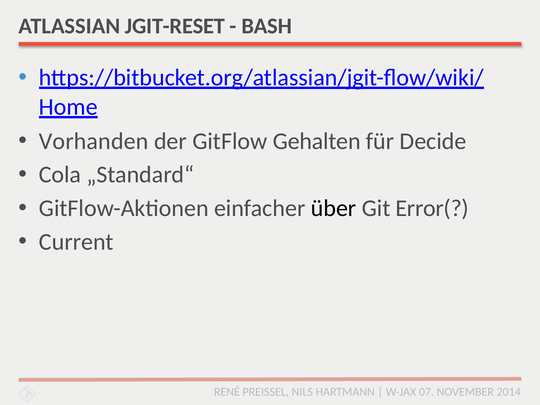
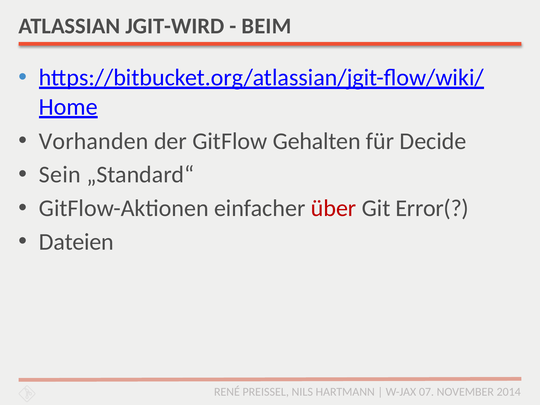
JGIT-RESET: JGIT-RESET -> JGIT-WIRD (175, 26)
BASH: BASH -> BEIM (266, 26)
Cola: Cola -> Sein (60, 175)
über colour: black -> red (334, 208)
Current: Current -> Dateien (76, 242)
